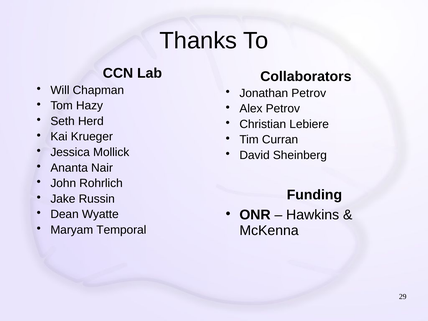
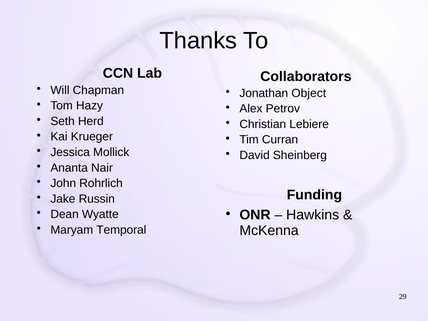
Jonathan Petrov: Petrov -> Object (309, 93)
